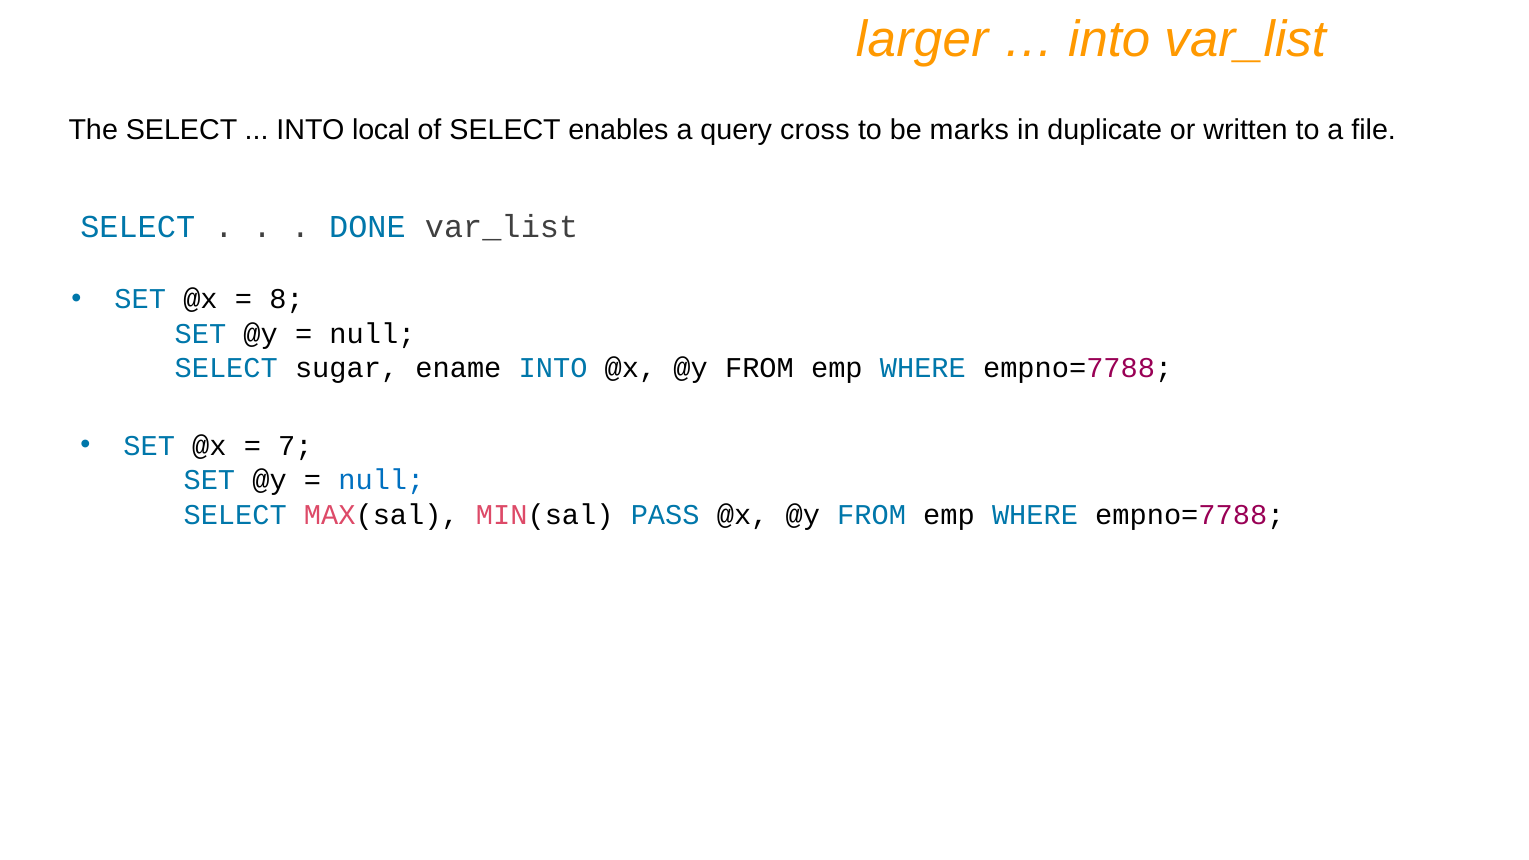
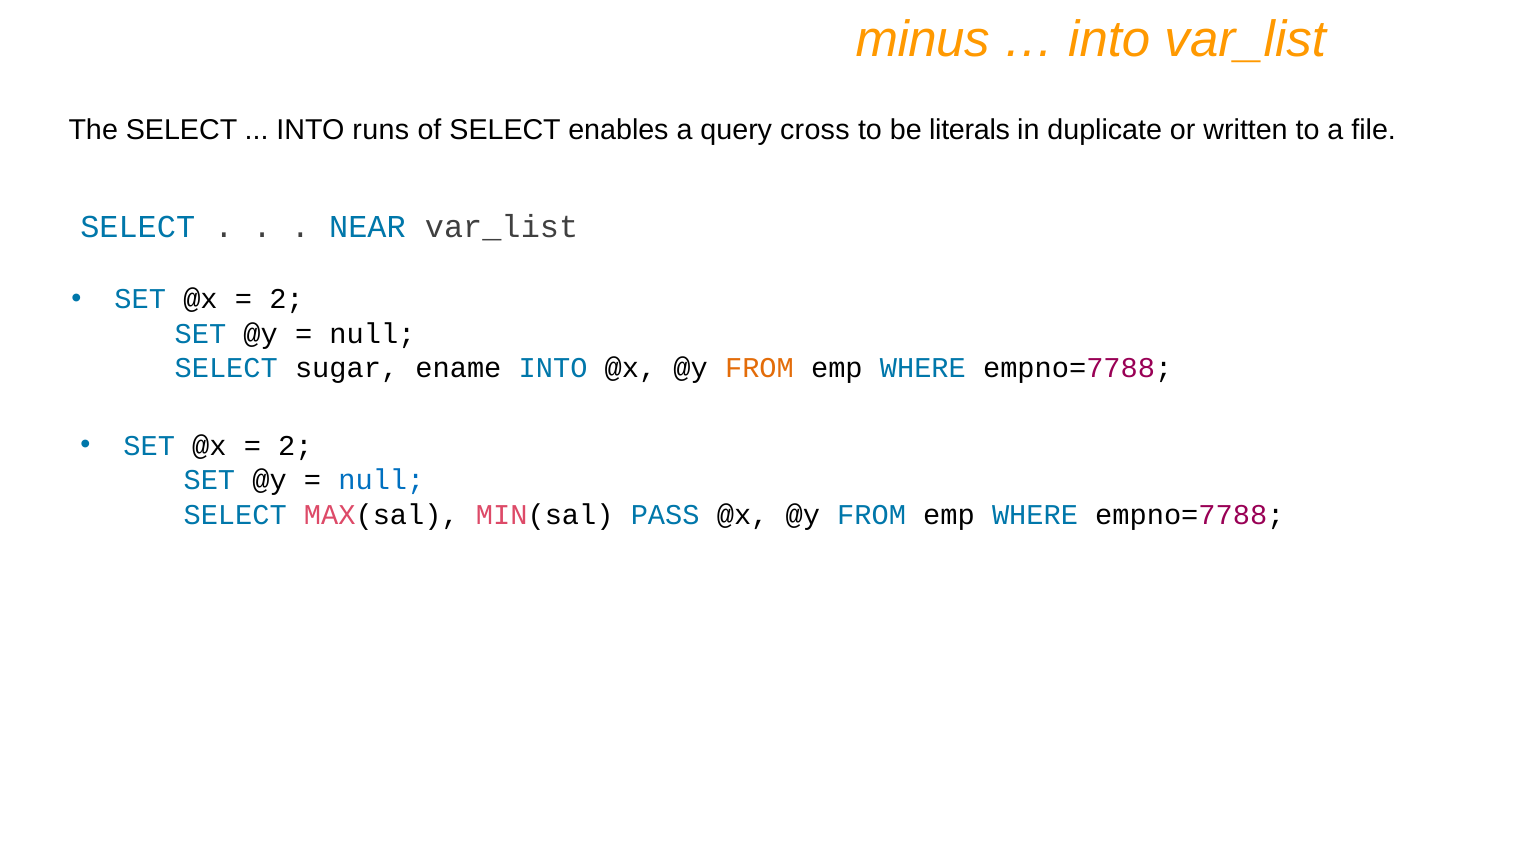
larger: larger -> minus (923, 40)
local: local -> runs (381, 130)
marks: marks -> literals (970, 130)
DONE: DONE -> NEAR (367, 227)
8: 8 -> 2 (286, 299)
FROM colour: black -> orange (759, 368)
7: 7 -> 2 (295, 446)
